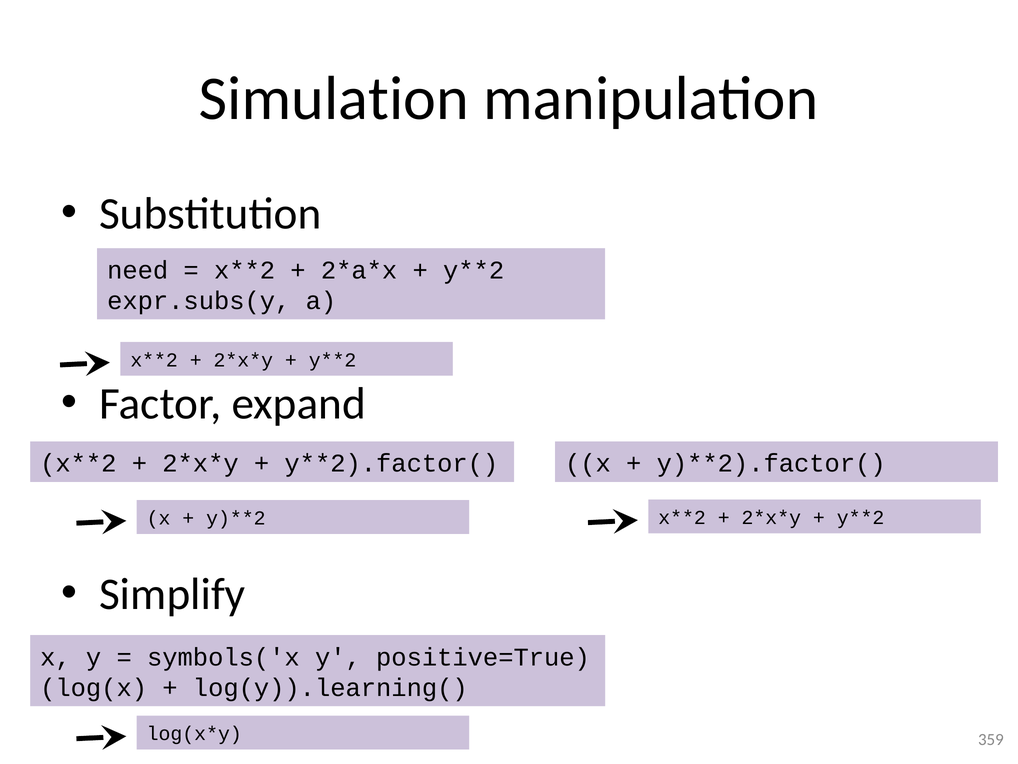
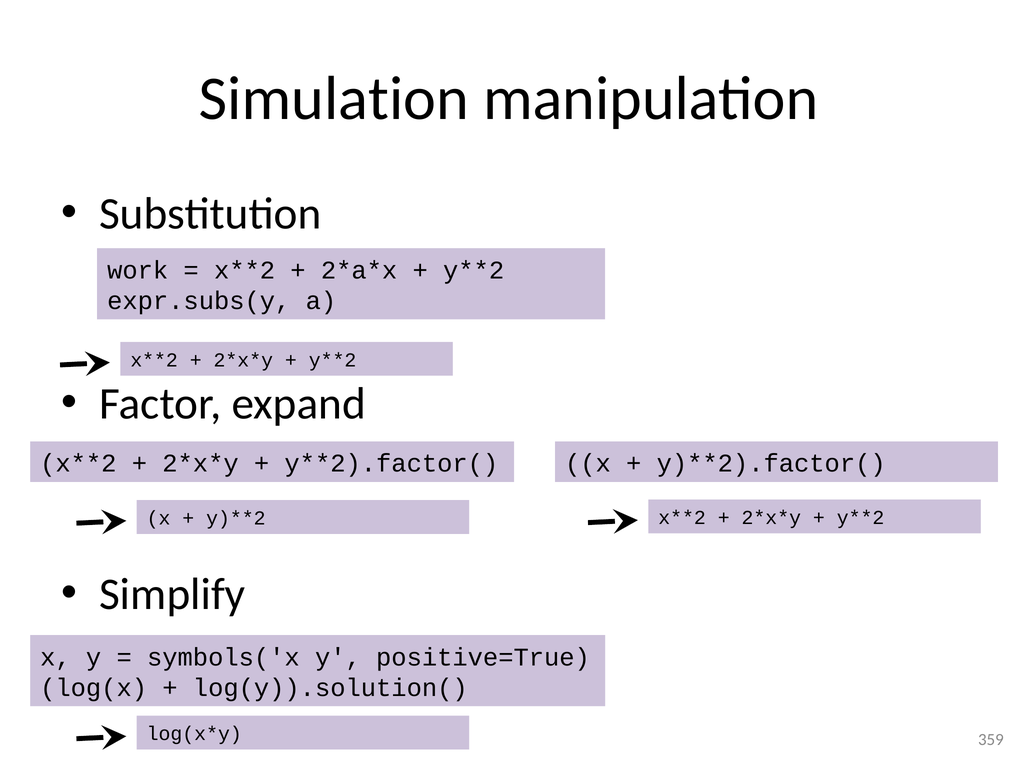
need: need -> work (138, 270)
log(y)).learning(: log(y)).learning( -> log(y)).solution( (330, 687)
